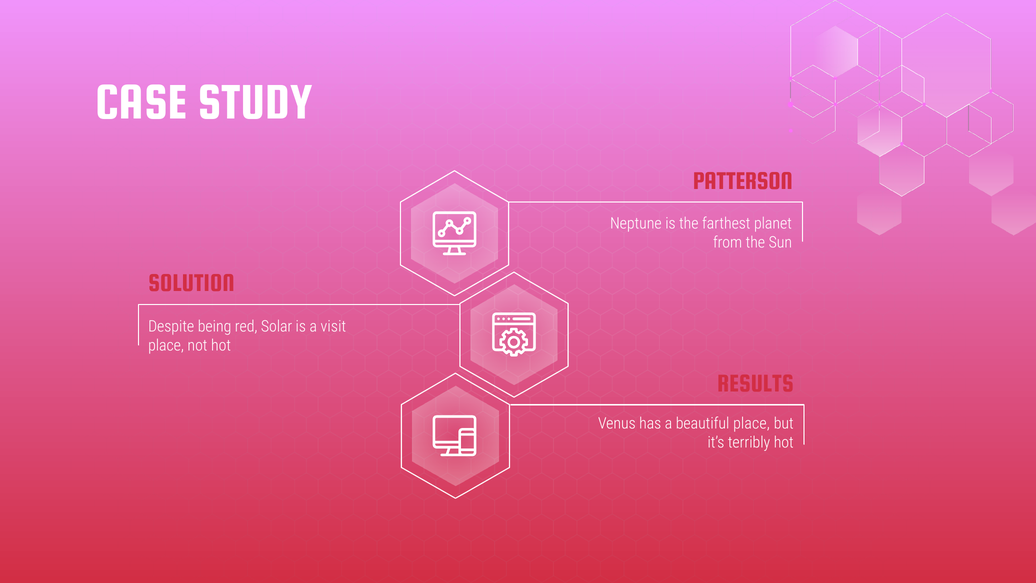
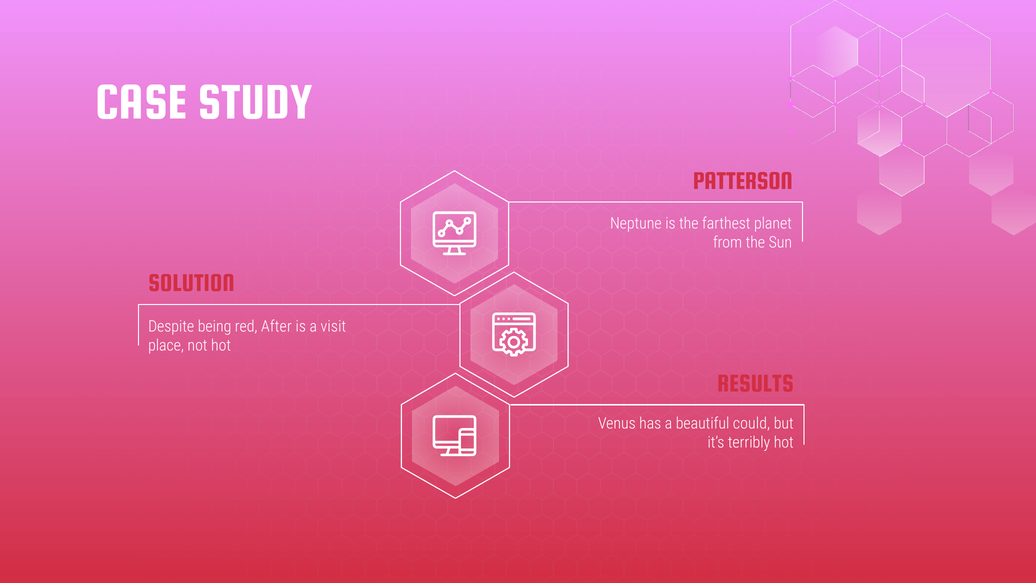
Solar: Solar -> After (276, 326)
beautiful place: place -> could (752, 423)
